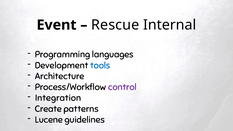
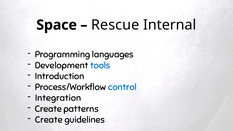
Event: Event -> Space (57, 25)
Architecture: Architecture -> Introduction (60, 76)
control colour: purple -> blue (122, 87)
Lucene: Lucene -> Create (49, 120)
